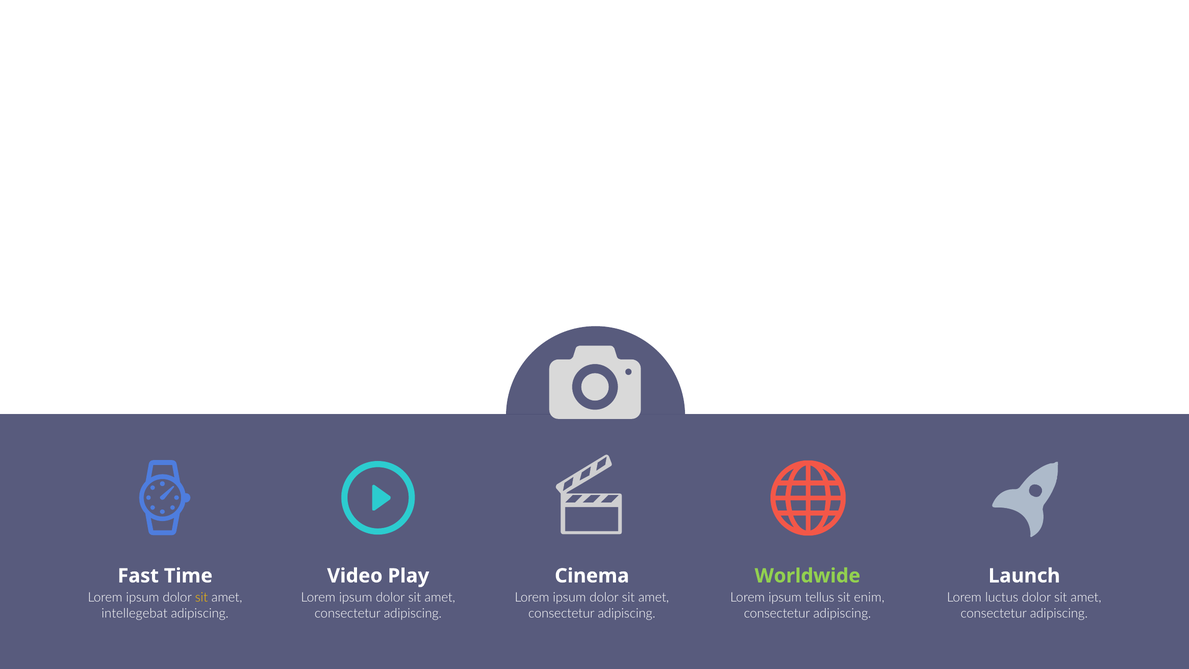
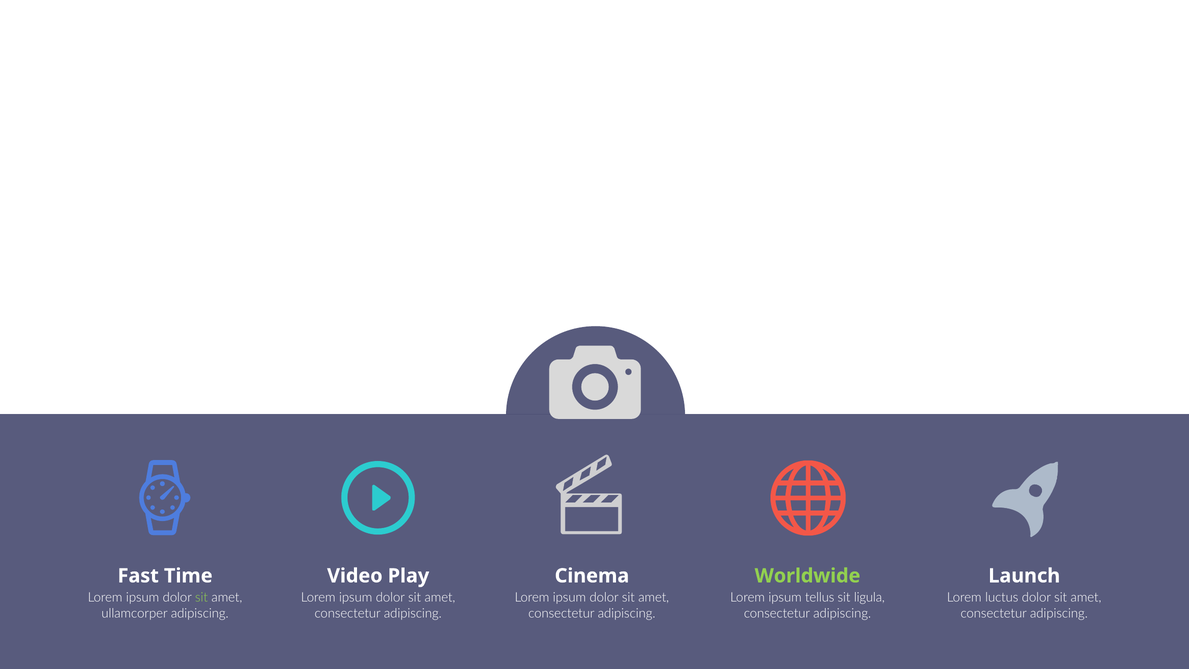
sit colour: yellow -> light green (201, 598)
enim: enim -> ligula (869, 598)
intellegebat: intellegebat -> ullamcorper (135, 613)
